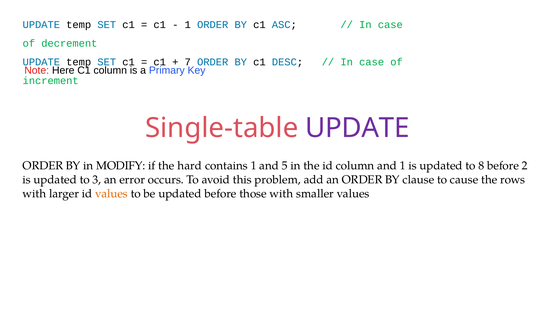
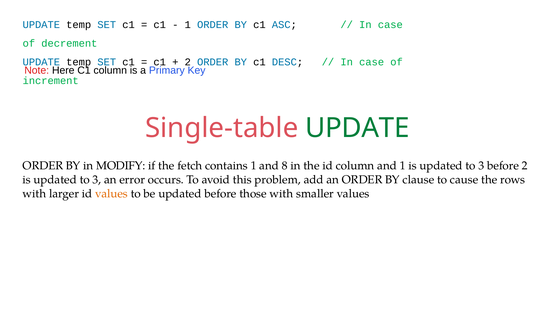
7: 7 -> 2 (188, 62)
UPDATE colour: purple -> green (357, 128)
hard: hard -> fetch (190, 166)
5: 5 -> 8 (285, 166)
8: 8 -> 3 (481, 166)
